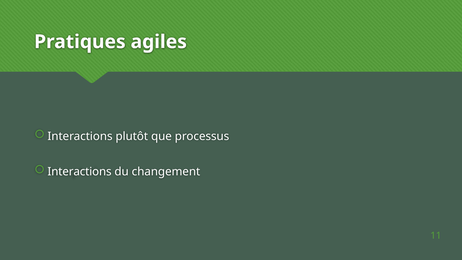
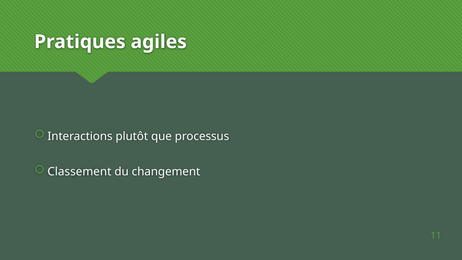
Interactions: Interactions -> Classement (79, 172)
